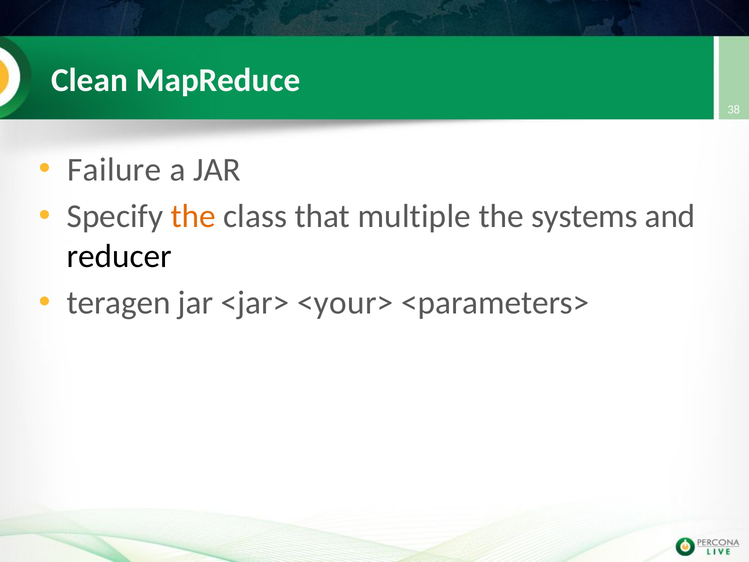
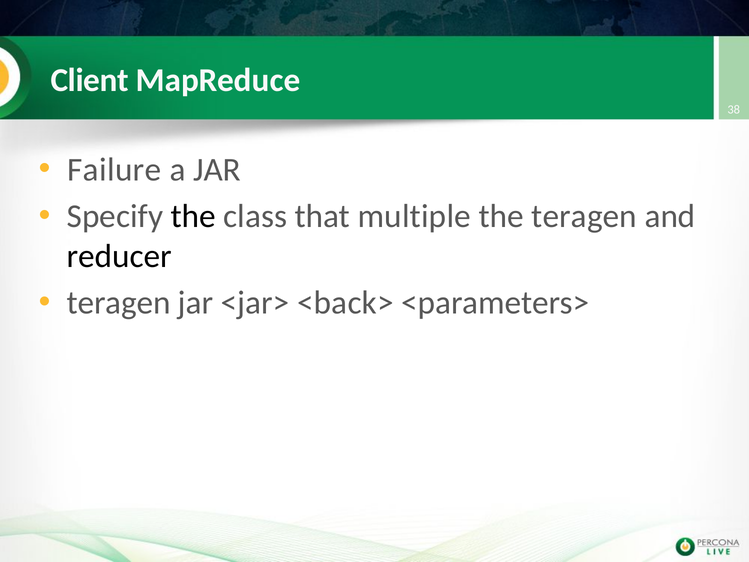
Clean: Clean -> Client (90, 80)
the colour: orange -> black (193, 216)
the systems: systems -> teragen (584, 216)
<your>: <your> -> <back> (345, 303)
